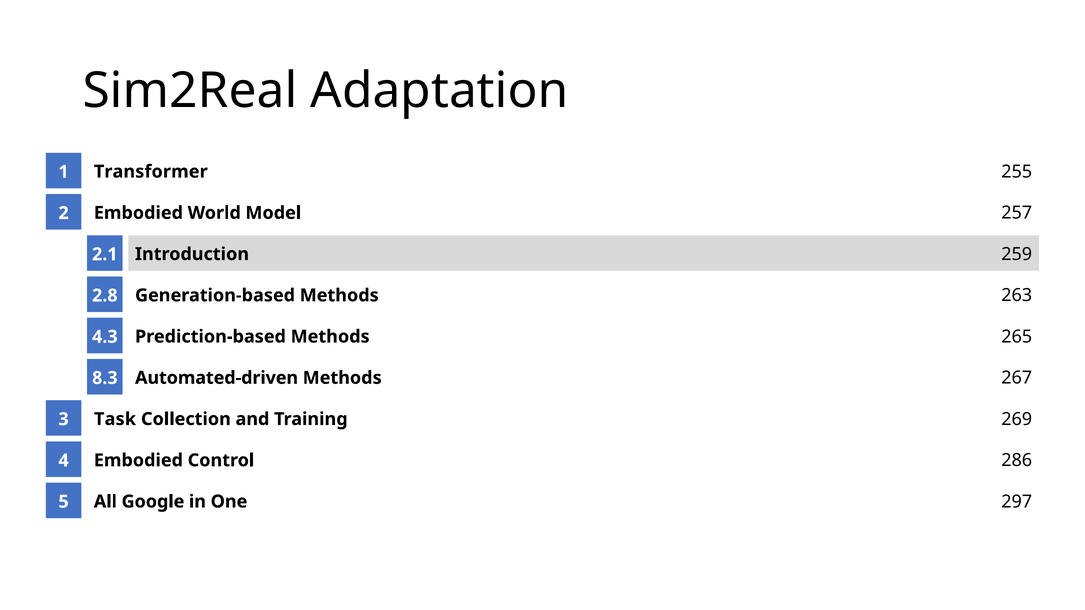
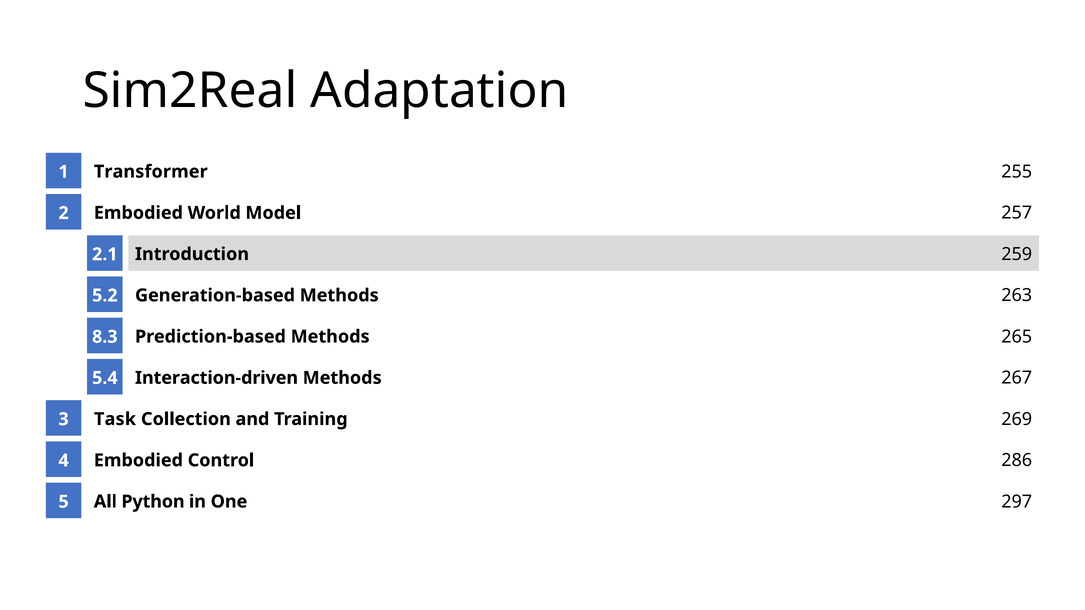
2.8: 2.8 -> 5.2 (105, 296)
4.3: 4.3 -> 8.3 (105, 337)
Automated-driven: Automated-driven -> Interaction-driven (217, 378)
8.3: 8.3 -> 5.4 (105, 378)
Google: Google -> Python (153, 502)
